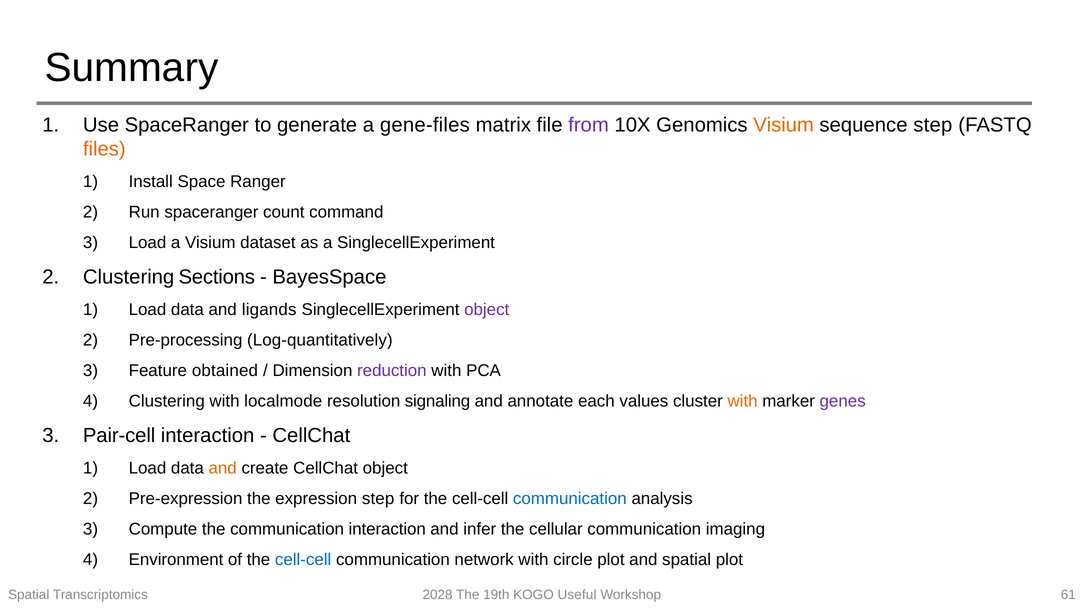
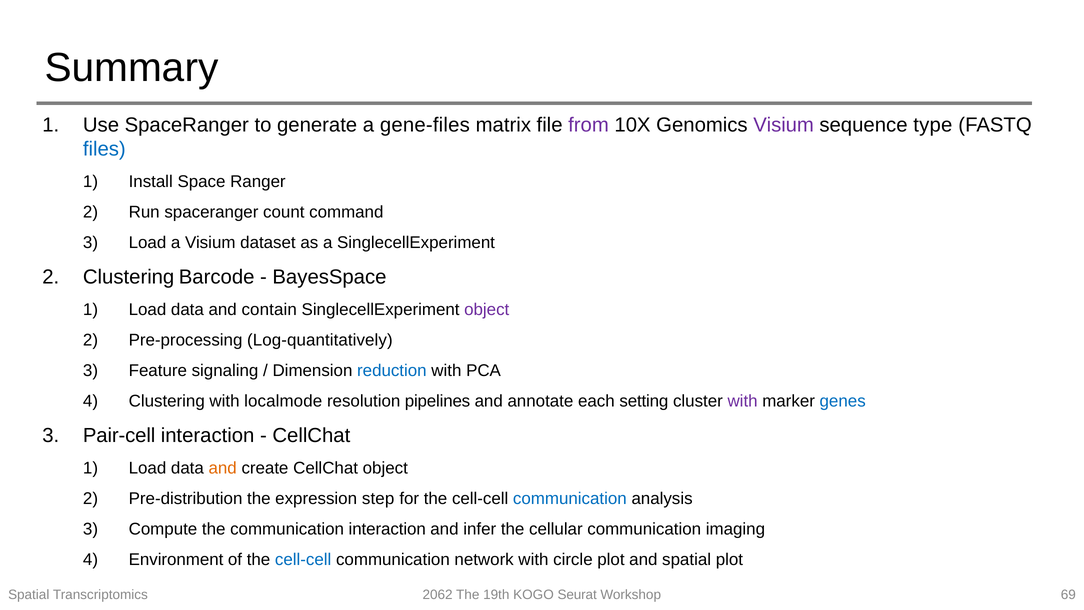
Visium colour: orange -> purple (784, 125)
sequence step: step -> type (933, 125)
files colour: orange -> blue (104, 149)
Sections: Sections -> Barcode (217, 277)
ligands: ligands -> contain (269, 309)
obtained: obtained -> signaling (225, 370)
reduction colour: purple -> blue (392, 370)
signaling: signaling -> pipelines (437, 401)
values: values -> setting (644, 401)
with colour: orange -> purple (743, 401)
genes colour: purple -> blue (843, 401)
Pre-expression: Pre-expression -> Pre-distribution (186, 498)
2028: 2028 -> 2062 (438, 594)
Useful: Useful -> Seurat (577, 594)
61: 61 -> 69 (1068, 594)
